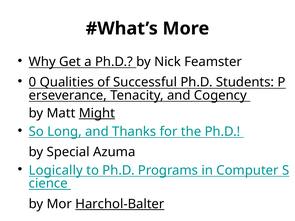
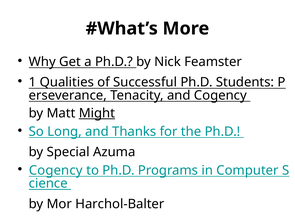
0: 0 -> 1 (33, 82)
Logically: Logically -> Cogency (56, 171)
Harchol-Balter underline: present -> none (120, 204)
